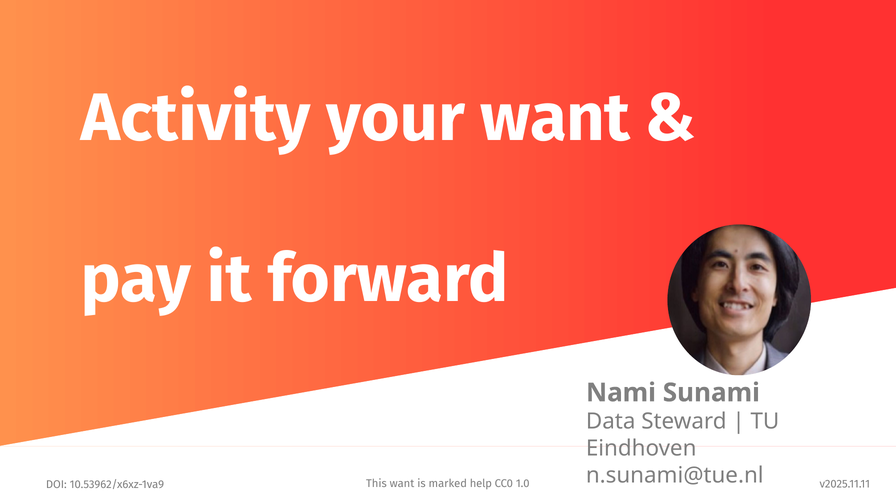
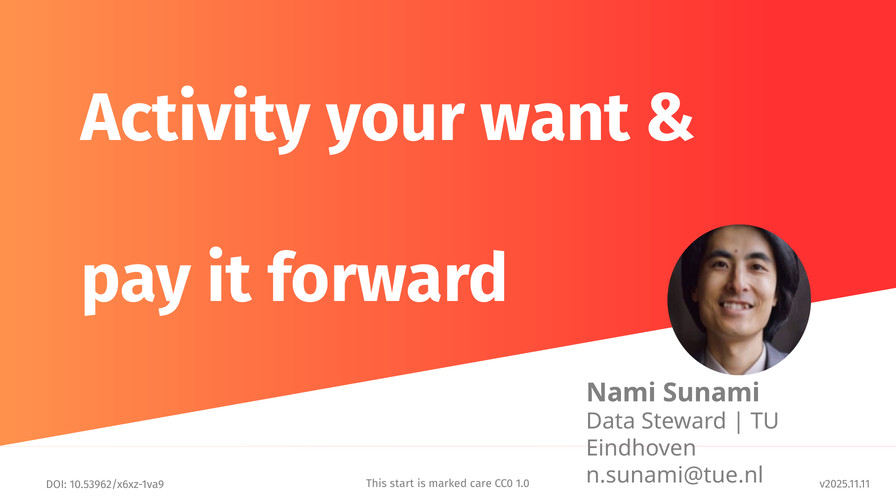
This want: want -> start (402, 484)
help: help -> care (481, 484)
